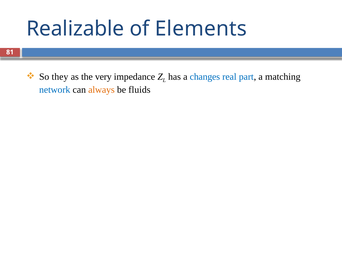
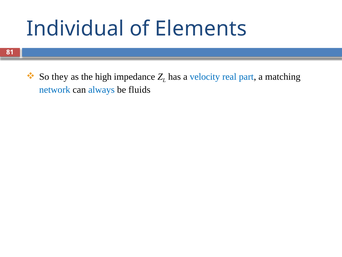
Realizable: Realizable -> Individual (75, 29)
very: very -> high (103, 76)
changes: changes -> velocity (205, 76)
always colour: orange -> blue (101, 89)
